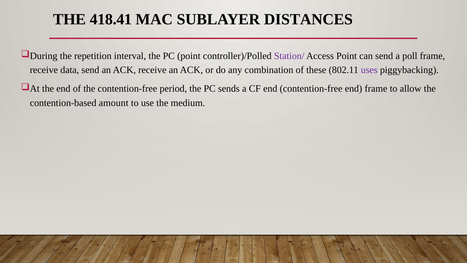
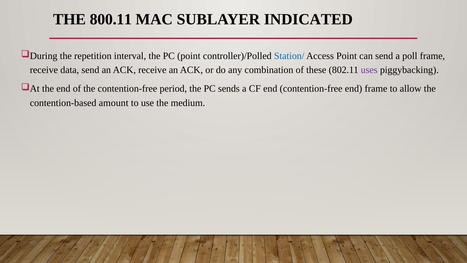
418.41: 418.41 -> 800.11 (111, 19)
DISTANCES: DISTANCES -> INDICATED (308, 19)
Station/ colour: purple -> blue (289, 56)
